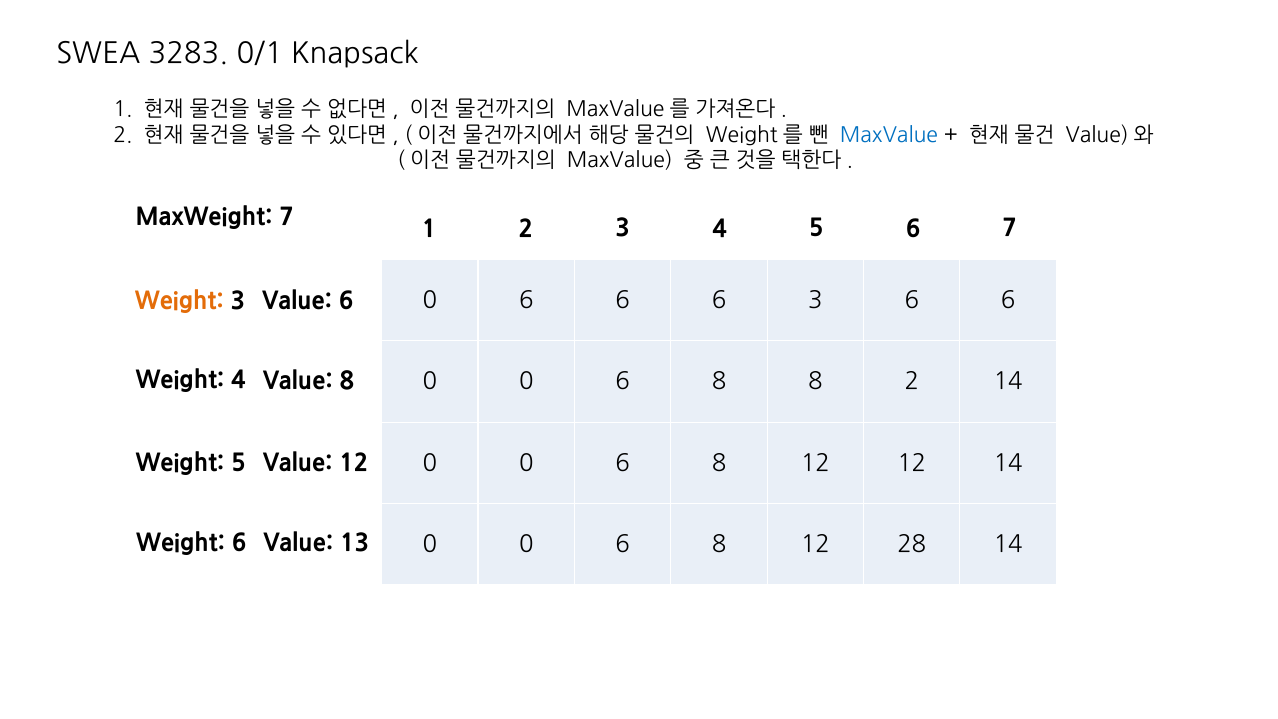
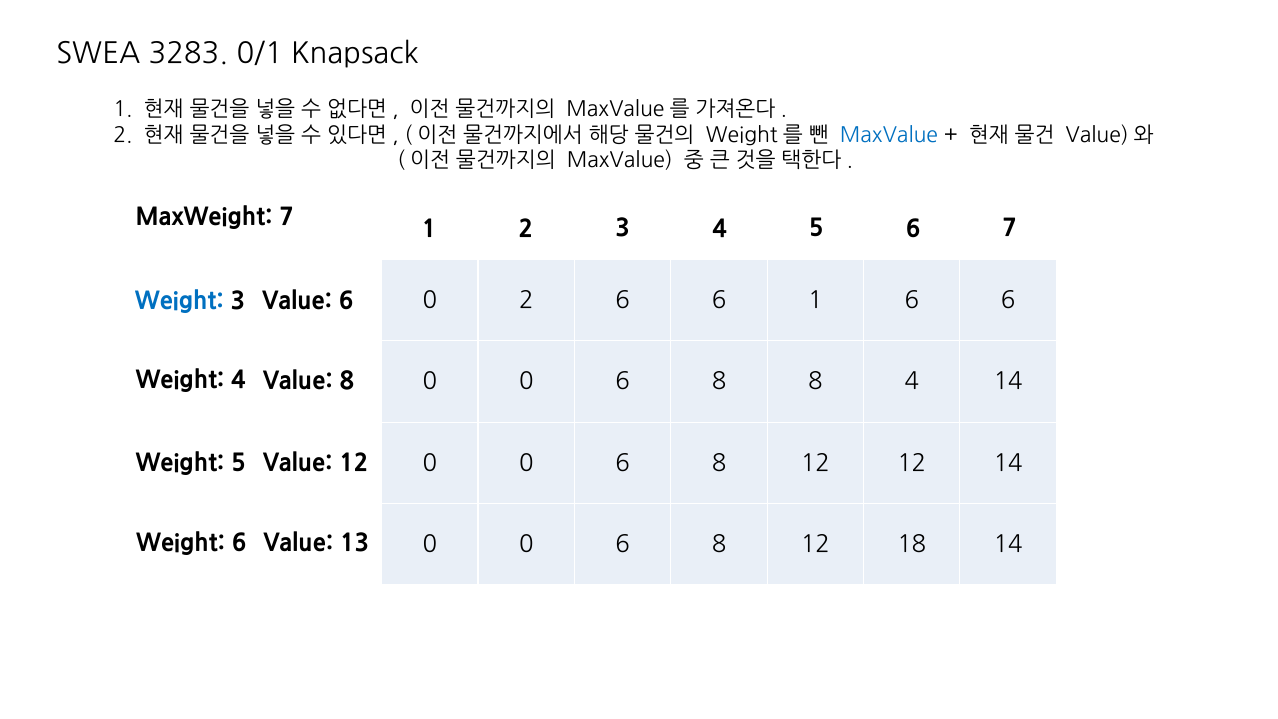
6: 6 -> 2 (526, 301)
6 3: 3 -> 1 (815, 301)
Weight colour: orange -> blue (180, 301)
8 2: 2 -> 4 (912, 382)
28: 28 -> 18 (912, 545)
